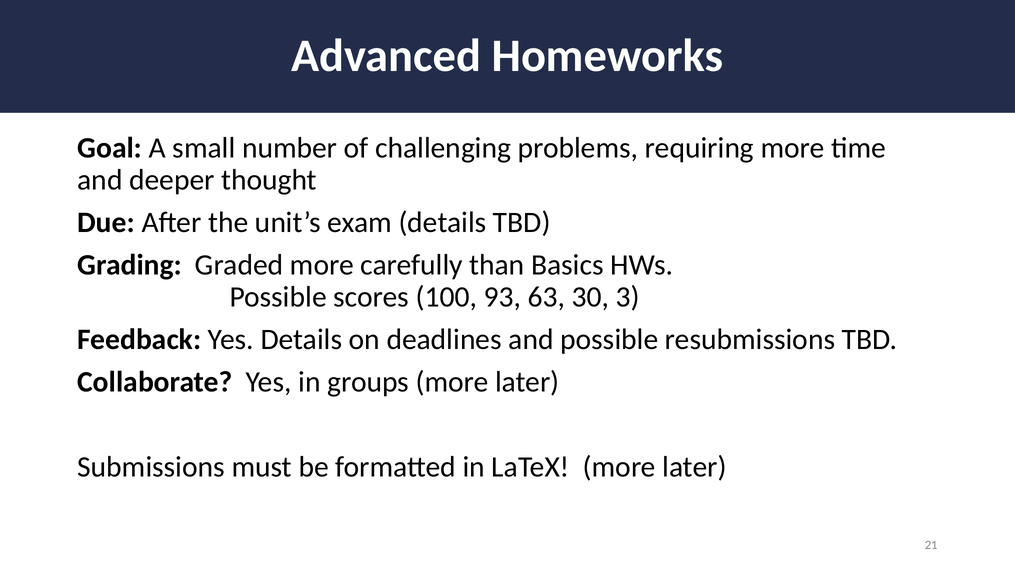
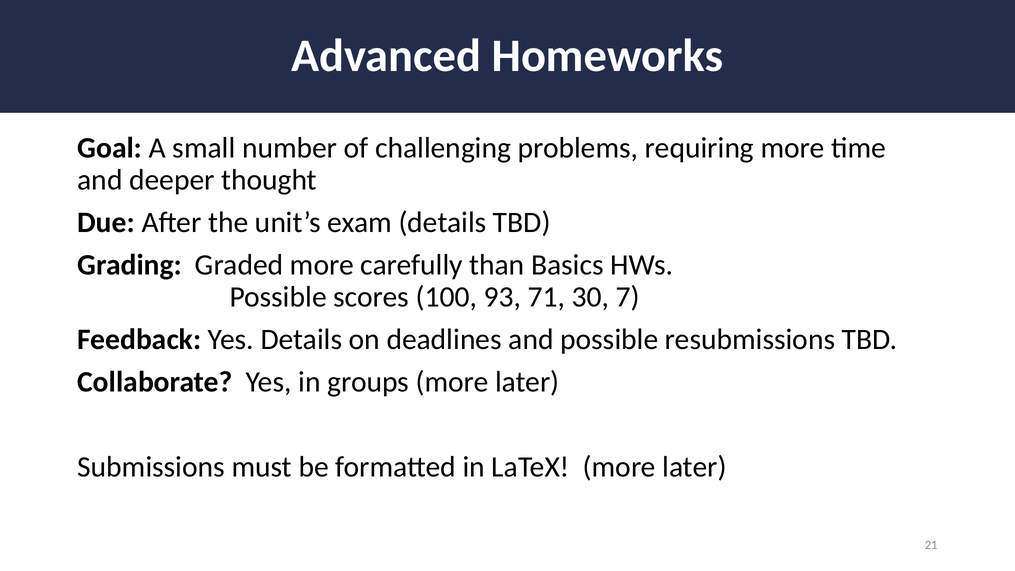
63: 63 -> 71 (546, 297)
3: 3 -> 7 (628, 297)
